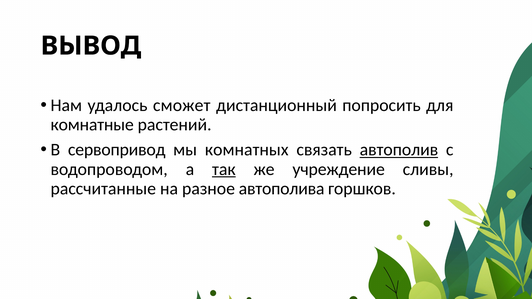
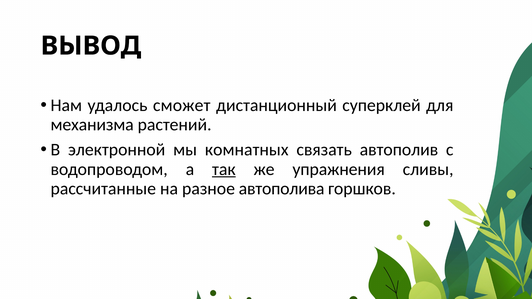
попросить: попросить -> суперклей (381, 105)
комнатные: комнатные -> механизма (92, 125)
сервопривод: сервопривод -> электронной (117, 150)
автополив underline: present -> none (399, 150)
учреждение: учреждение -> упражнения (339, 169)
